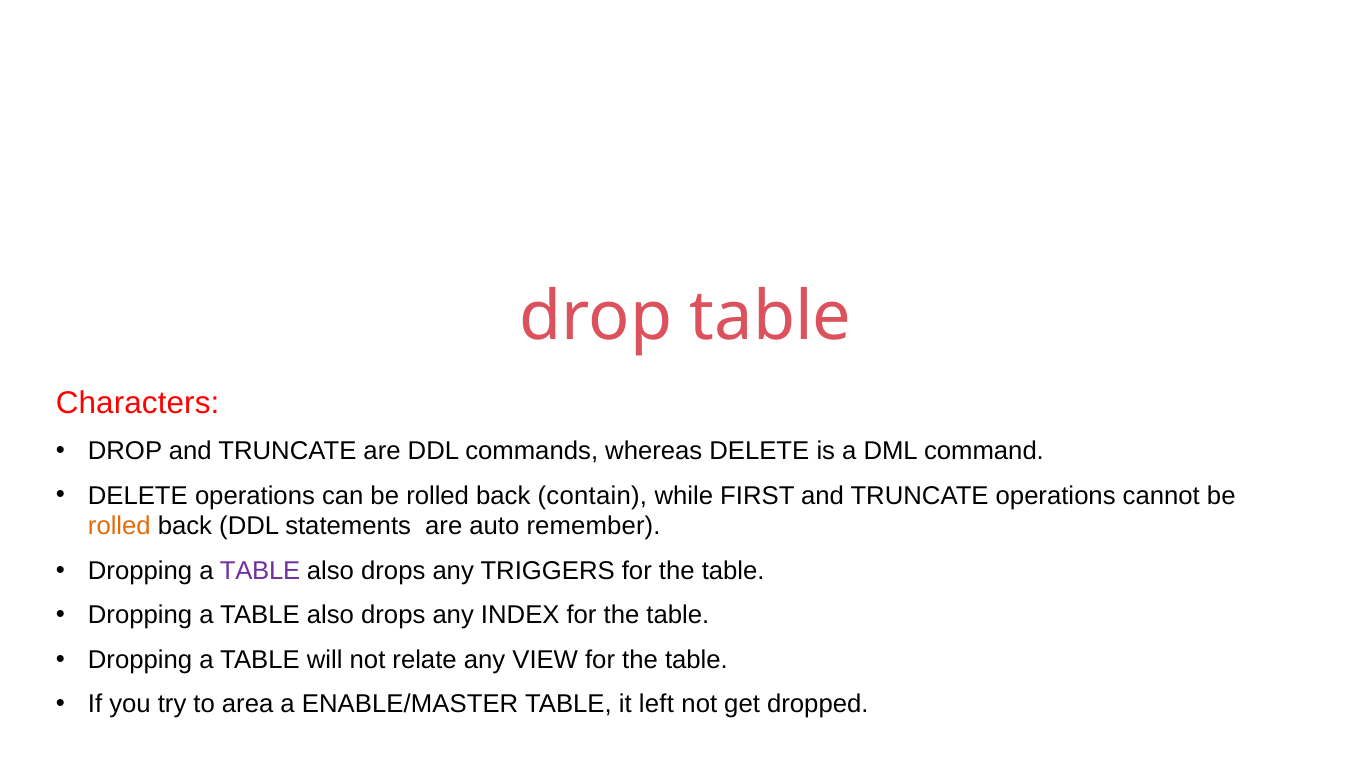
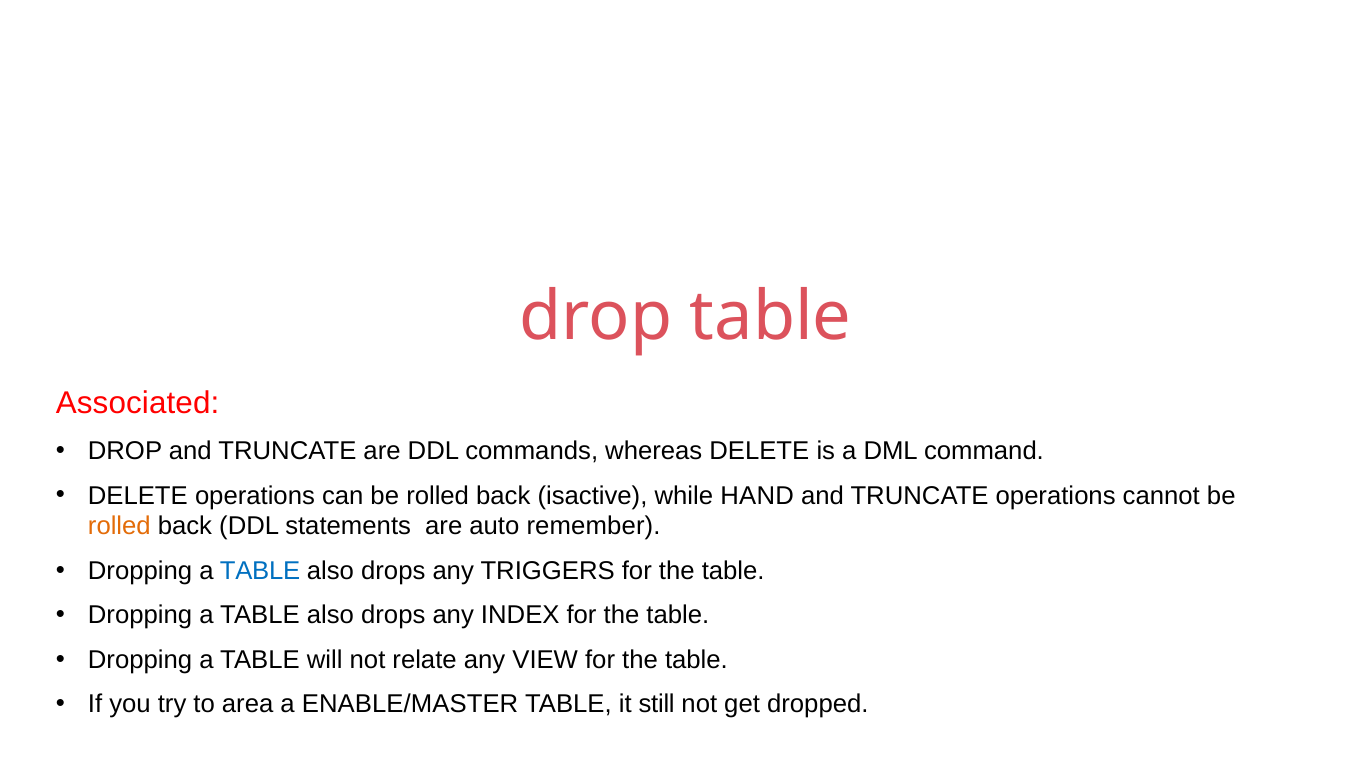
Characters: Characters -> Associated (138, 404)
contain: contain -> isactive (592, 496)
FIRST: FIRST -> HAND (757, 496)
TABLE colour: purple -> blue (260, 571)
left: left -> still (657, 705)
